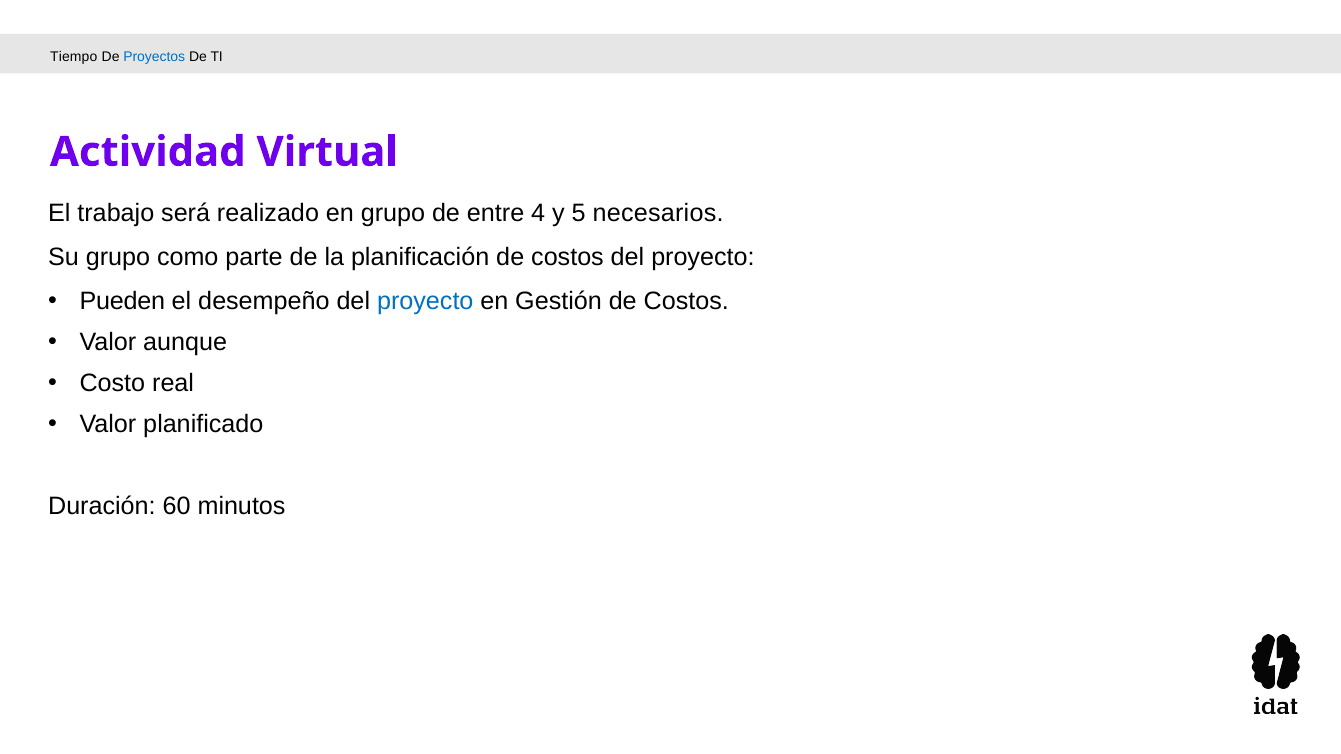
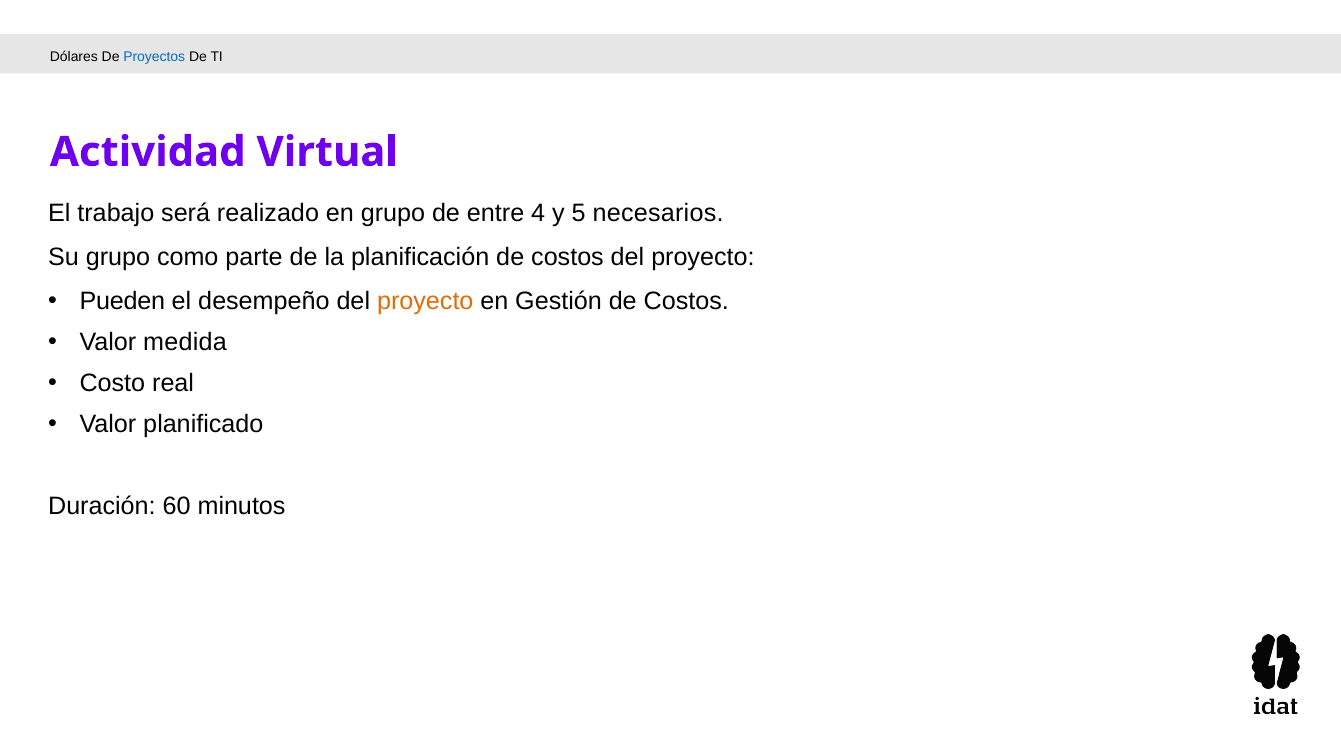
Tiempo: Tiempo -> Dólares (74, 57)
proyecto colour: blue -> orange (425, 301)
aunque: aunque -> medida (185, 342)
